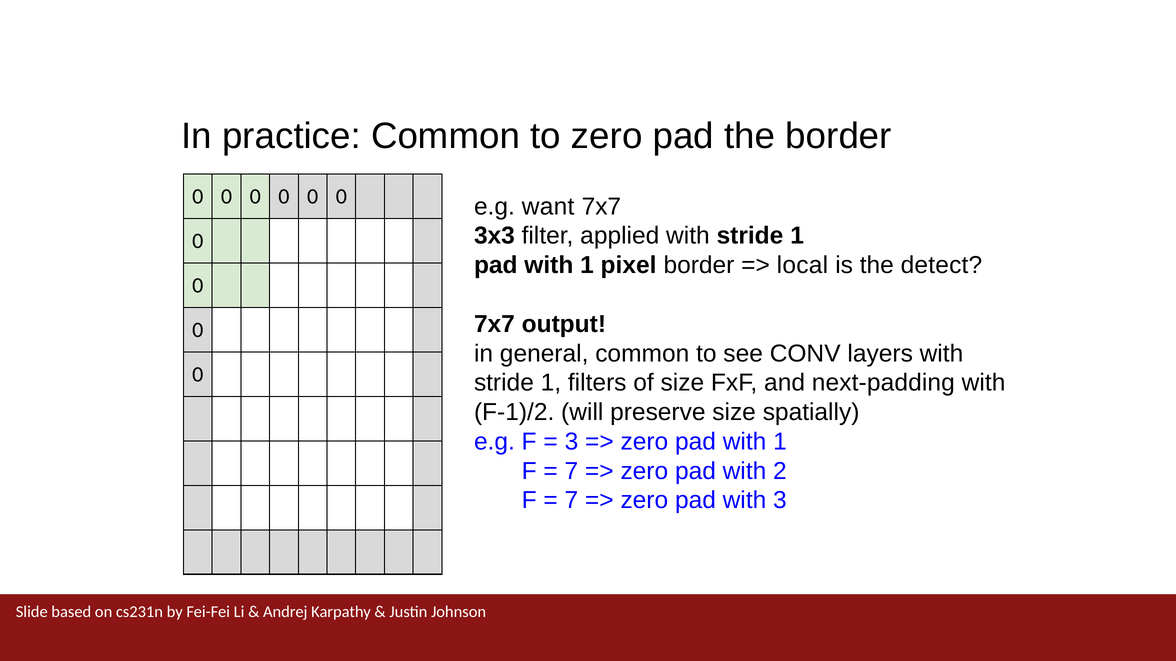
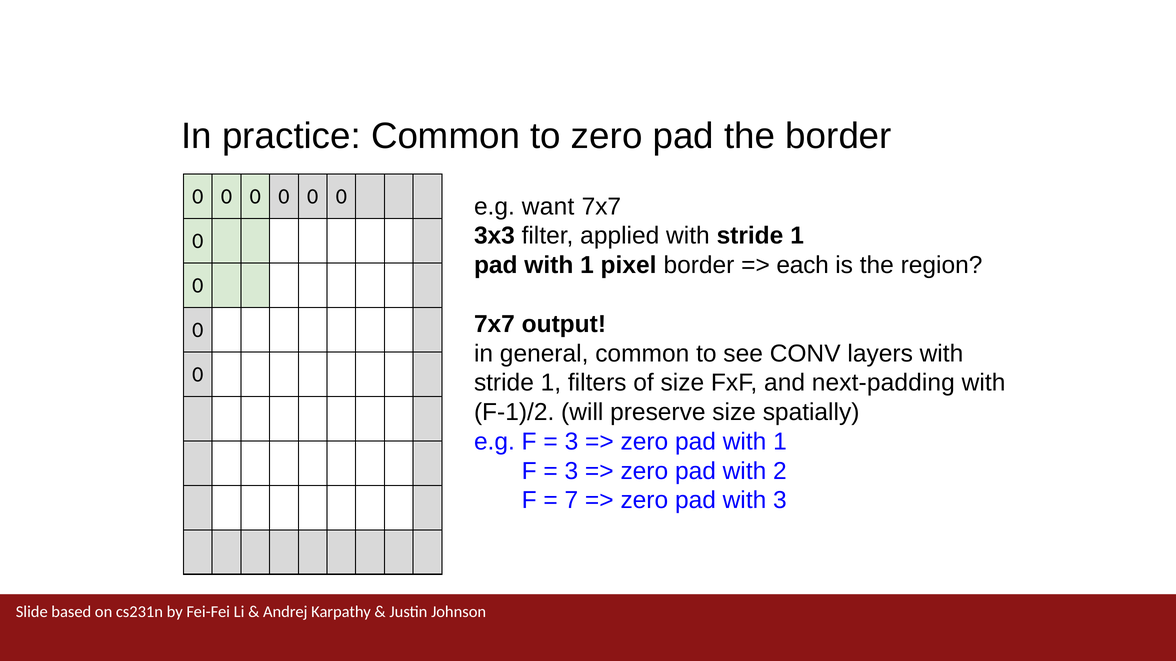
local: local -> each (803, 265)
detect: detect -> region (942, 265)
7: 7 -> 3 (571, 471)
